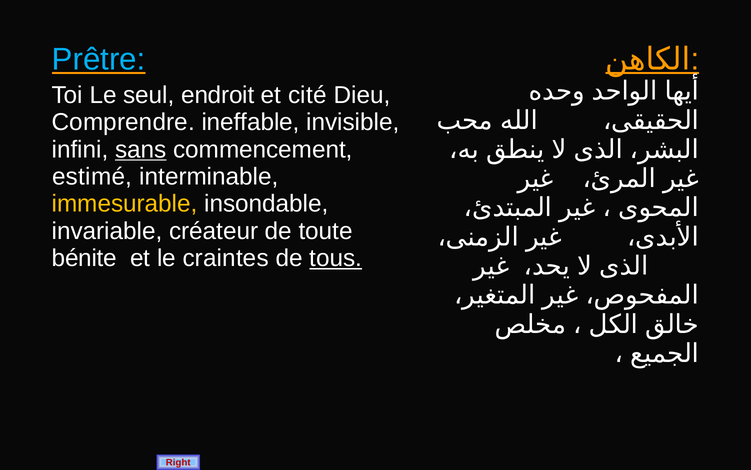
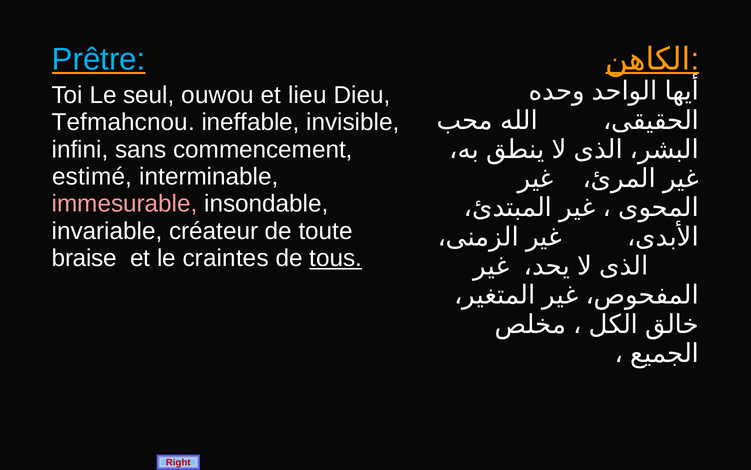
endroit: endroit -> ouwou (218, 95)
cité: cité -> lieu (307, 95)
Comprendre: Comprendre -> Tefmahcnou (123, 122)
sans underline: present -> none (141, 149)
immesurable colour: yellow -> pink (125, 204)
bénite: bénite -> braise (84, 258)
